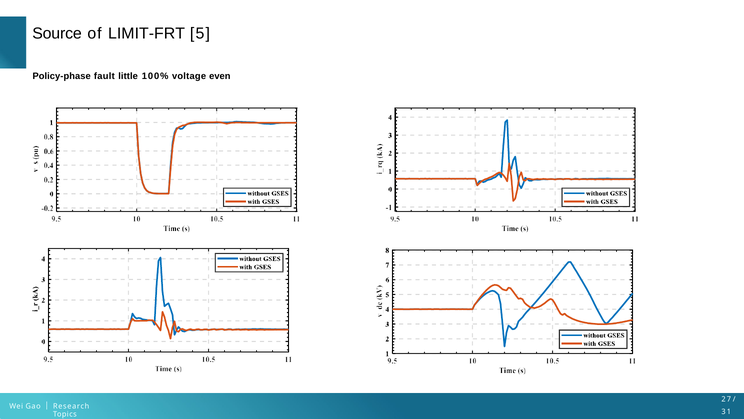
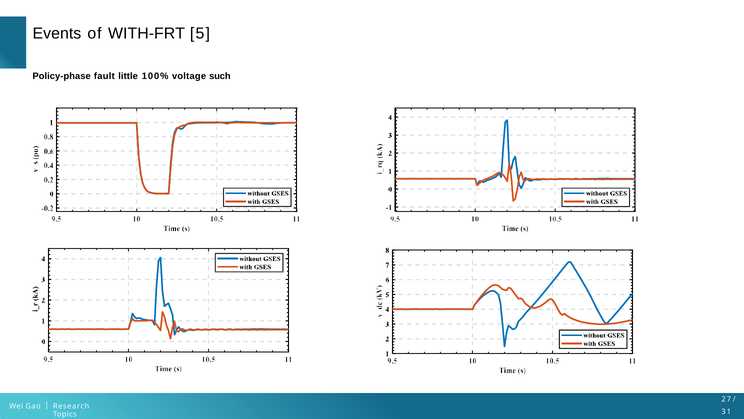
Source: Source -> Events (57, 34)
LIMIT-FRT: LIMIT-FRT -> WITH-FRT (147, 34)
even: even -> such (220, 76)
